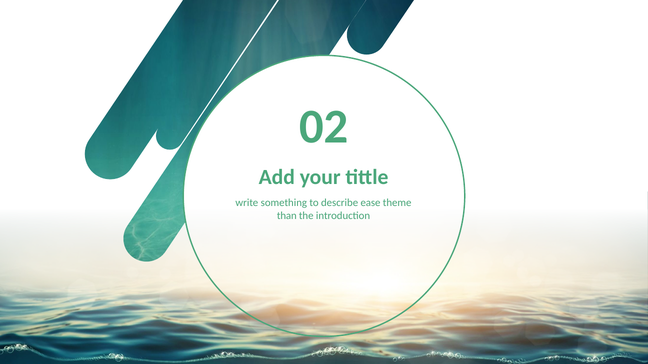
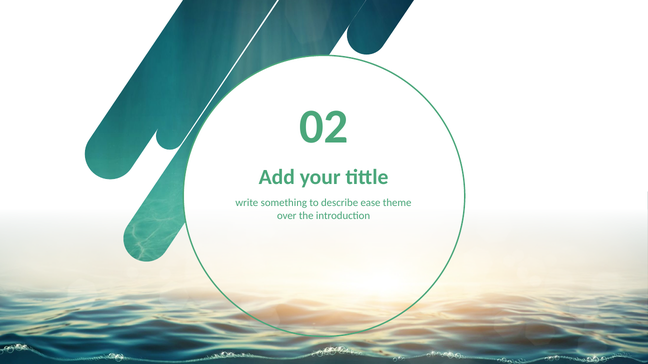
than: than -> over (287, 216)
